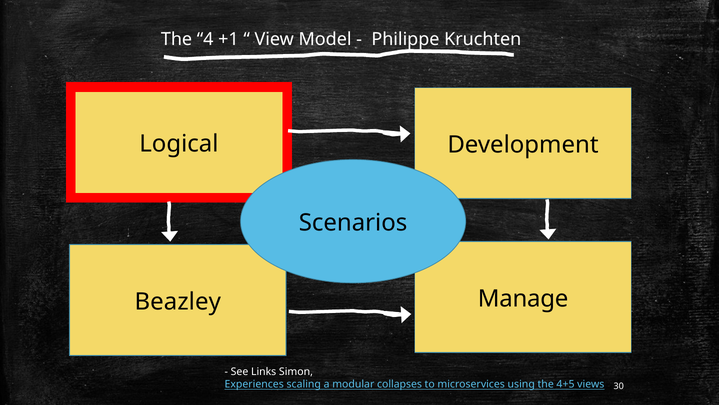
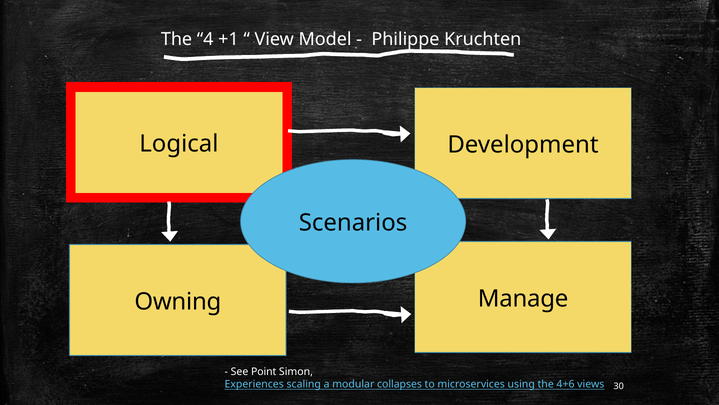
Beazley: Beazley -> Owning (178, 301)
Links: Links -> Point (264, 371)
4+5: 4+5 -> 4+6 (566, 384)
